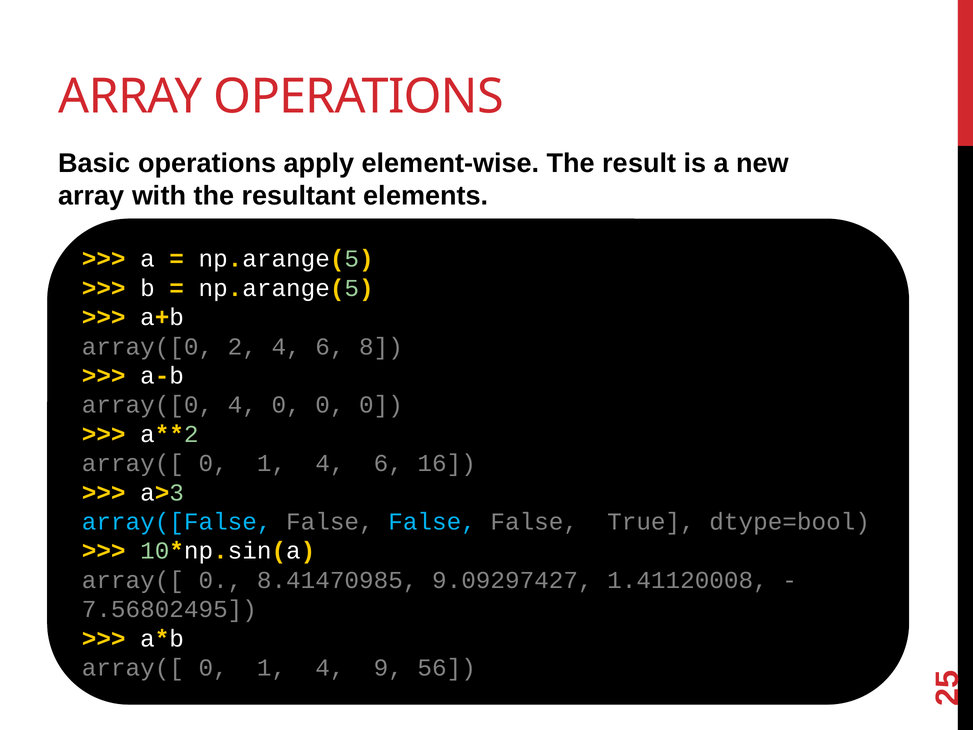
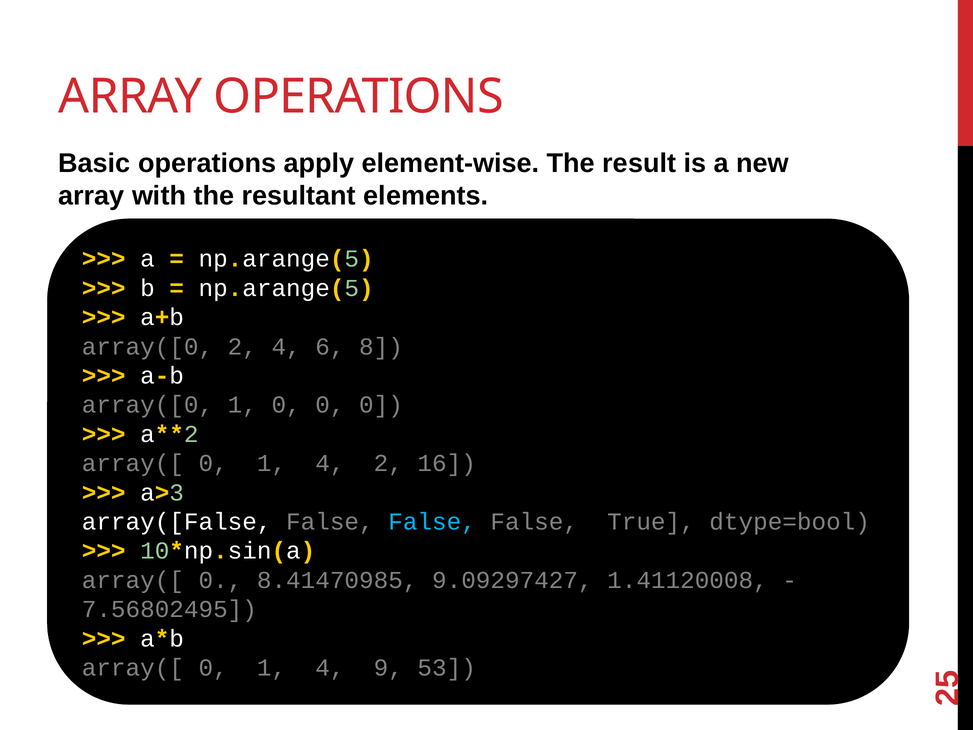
array([0 4: 4 -> 1 (242, 405)
1 4 6: 6 -> 2 (388, 463)
array([False colour: light blue -> white (177, 522)
56: 56 -> 53 (447, 667)
